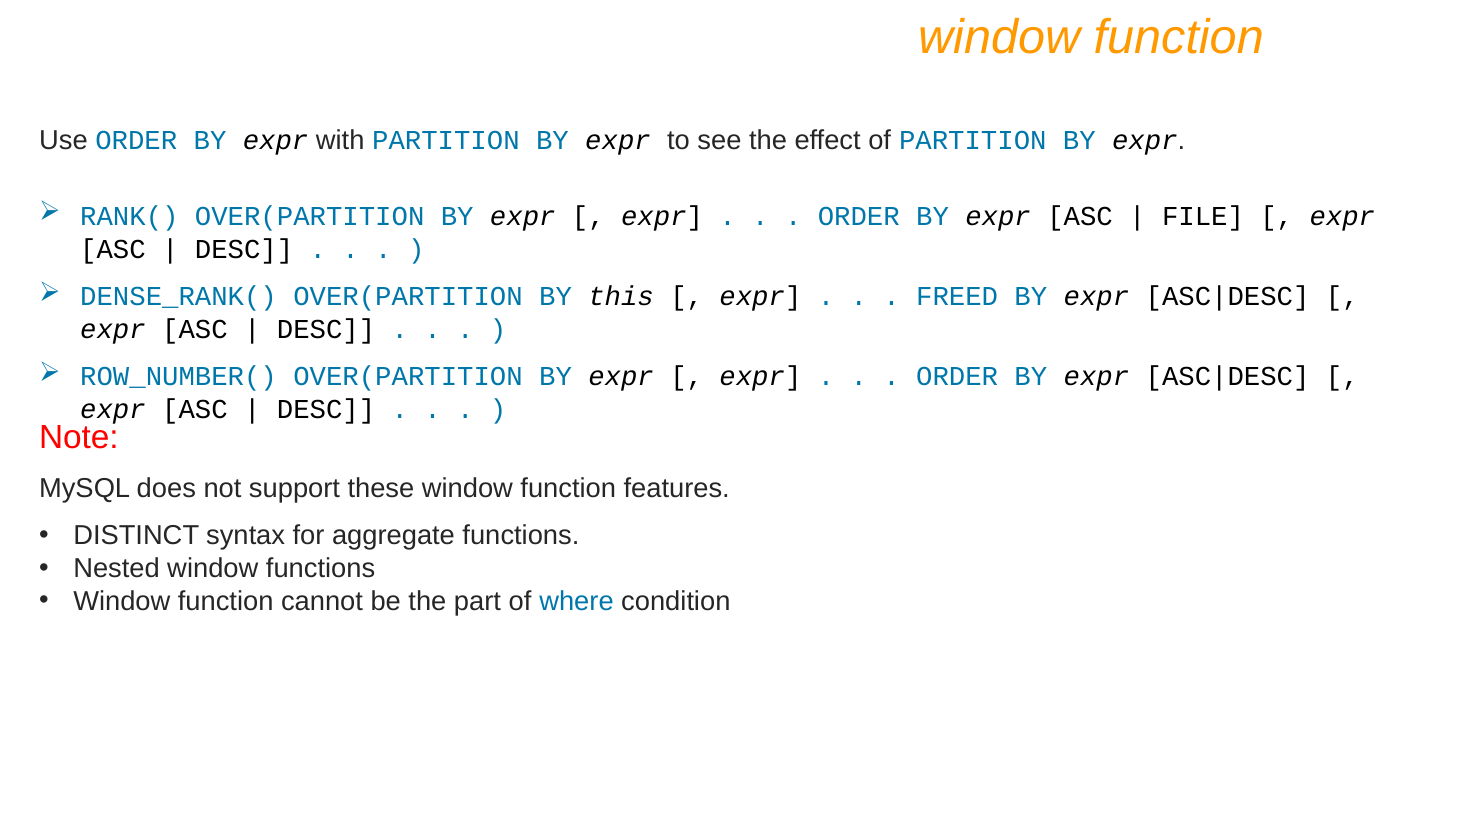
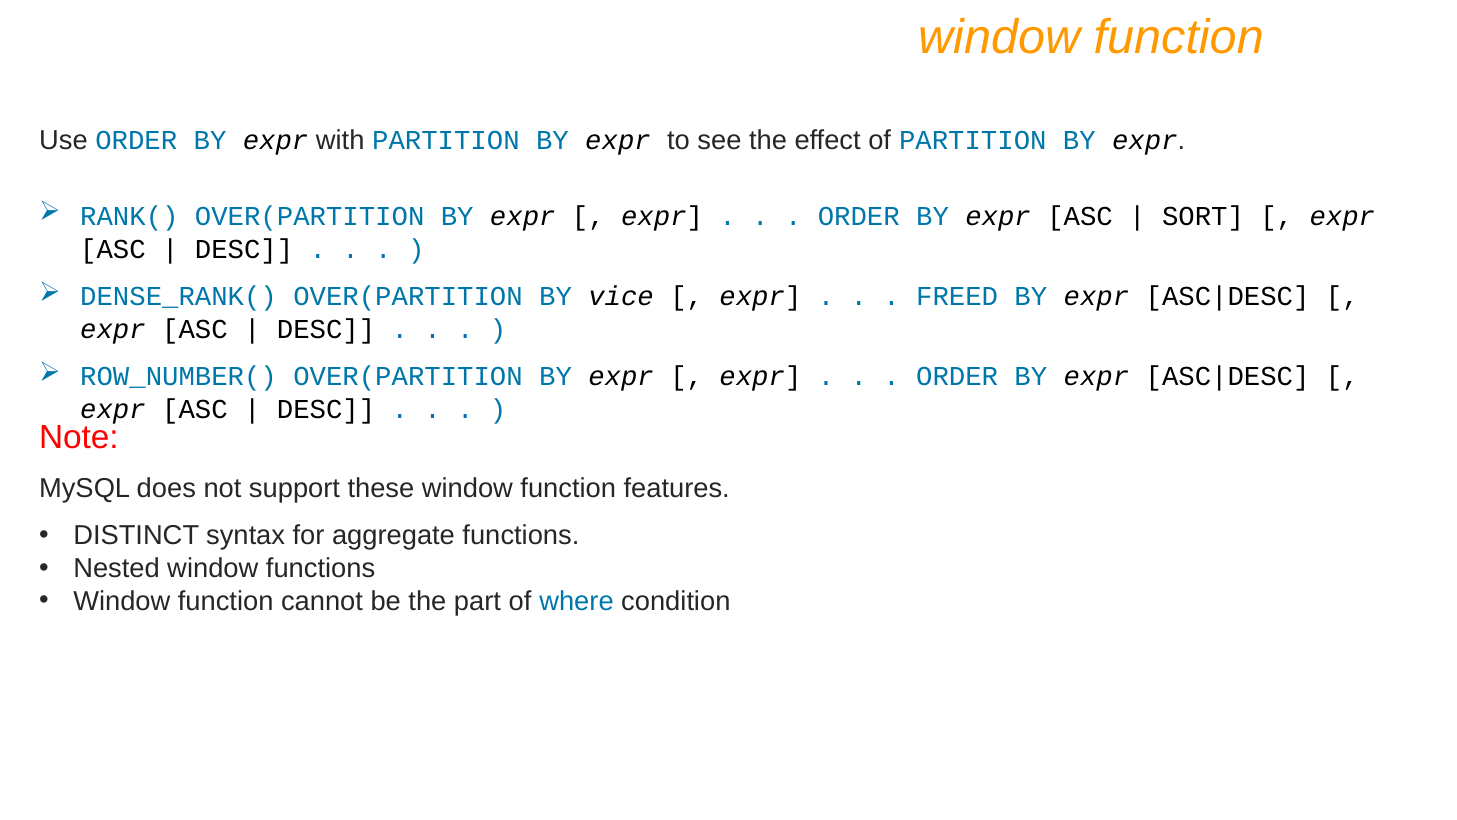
FILE: FILE -> SORT (1203, 216)
this: this -> vice (621, 296)
